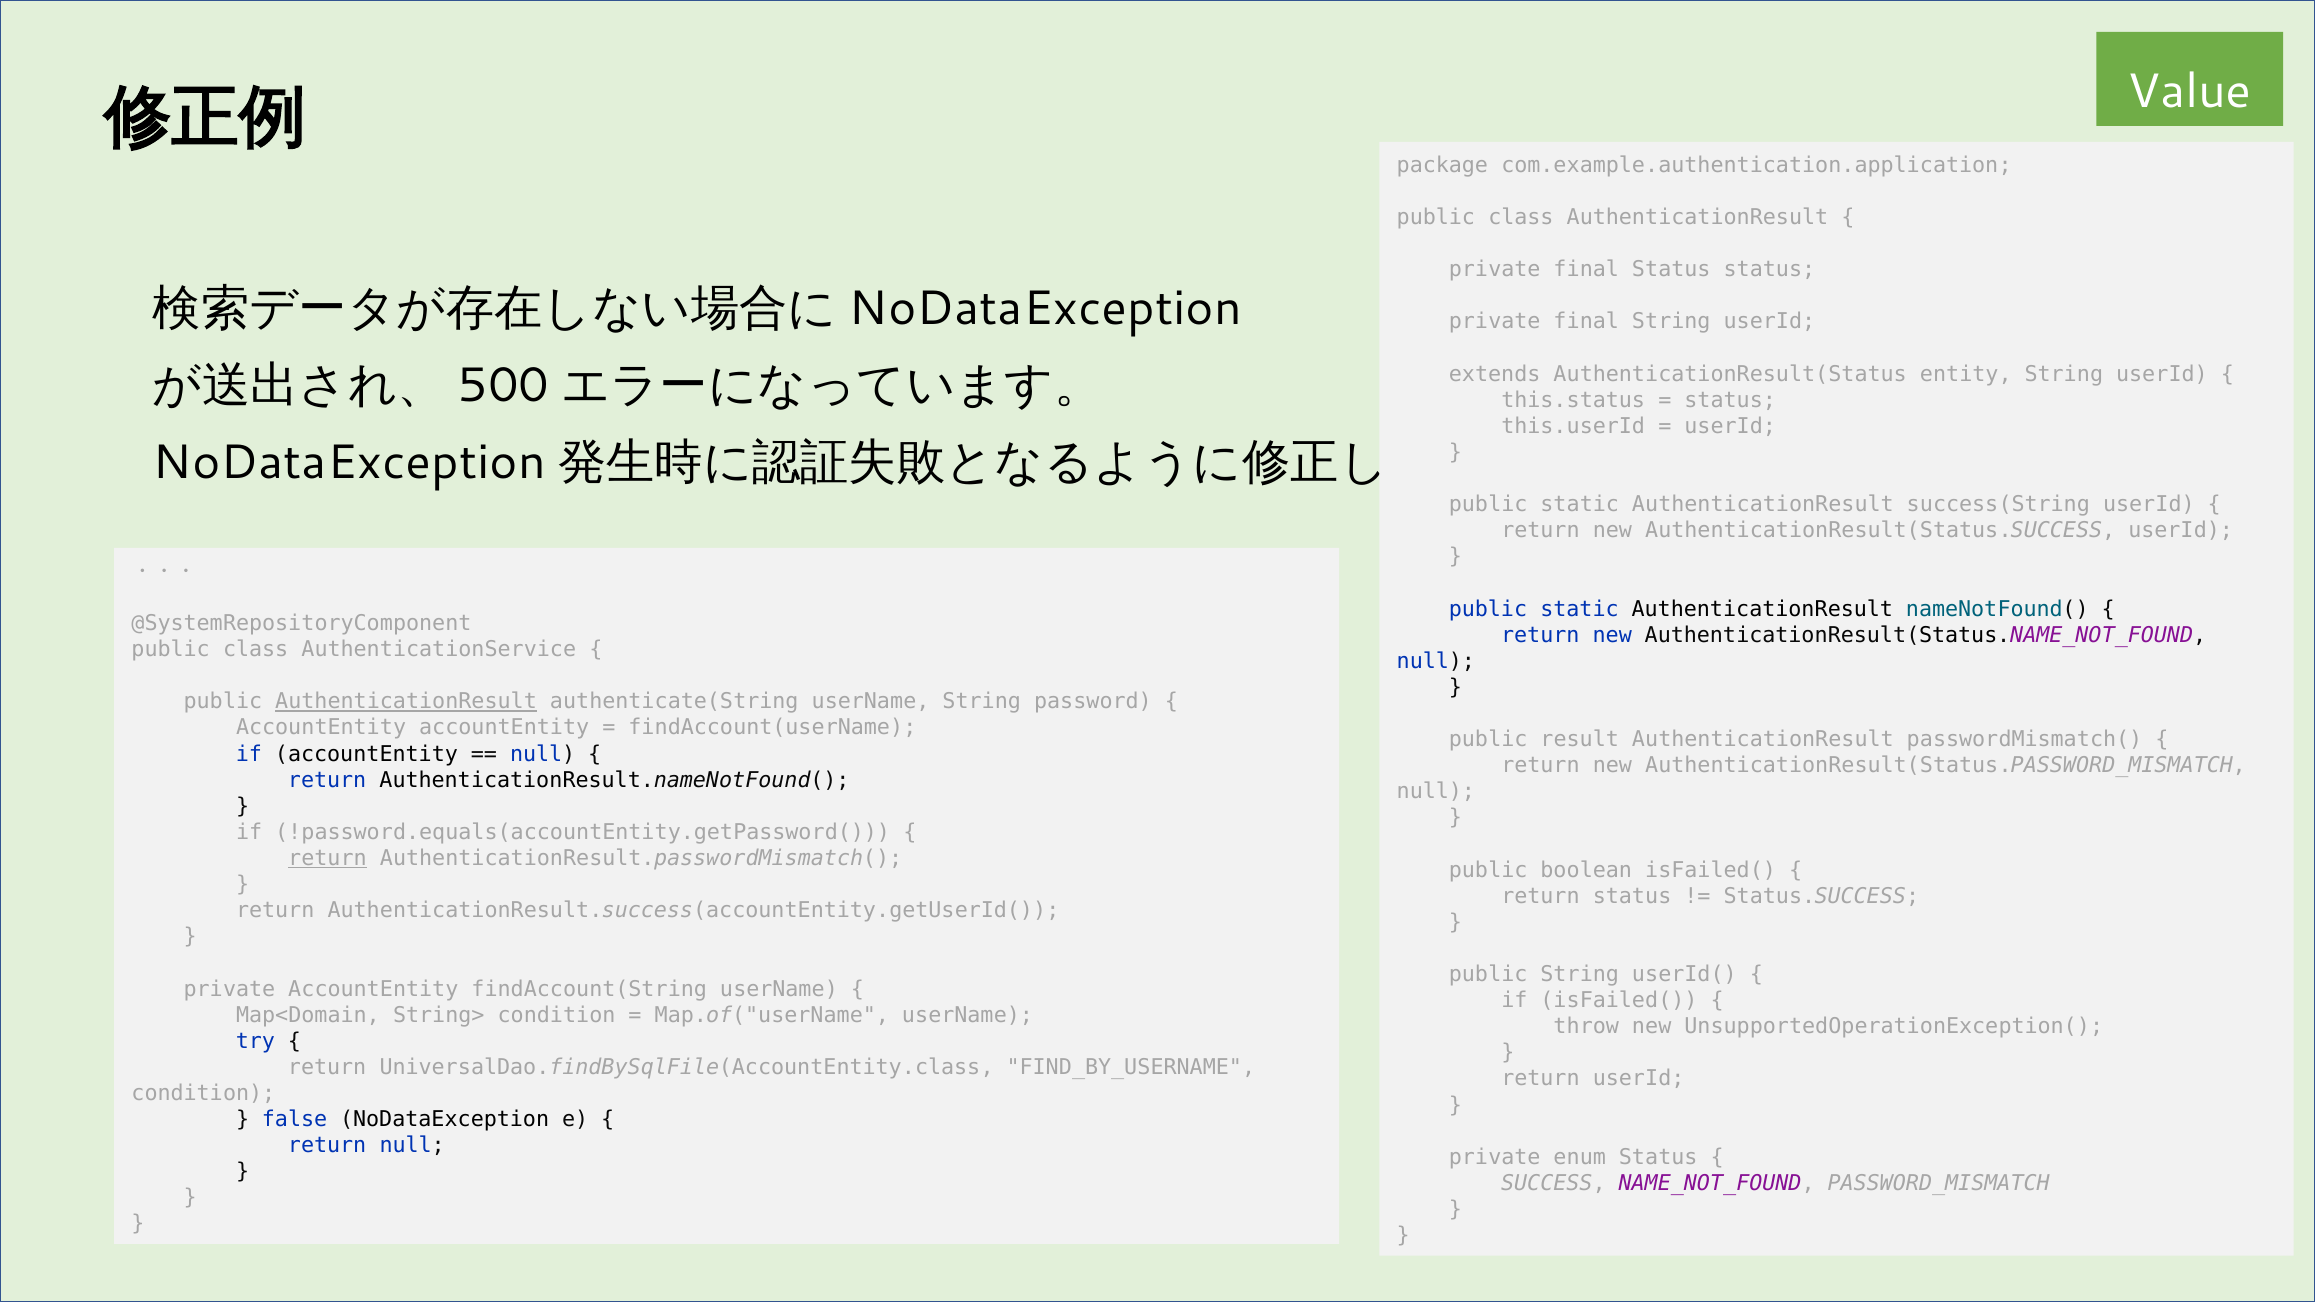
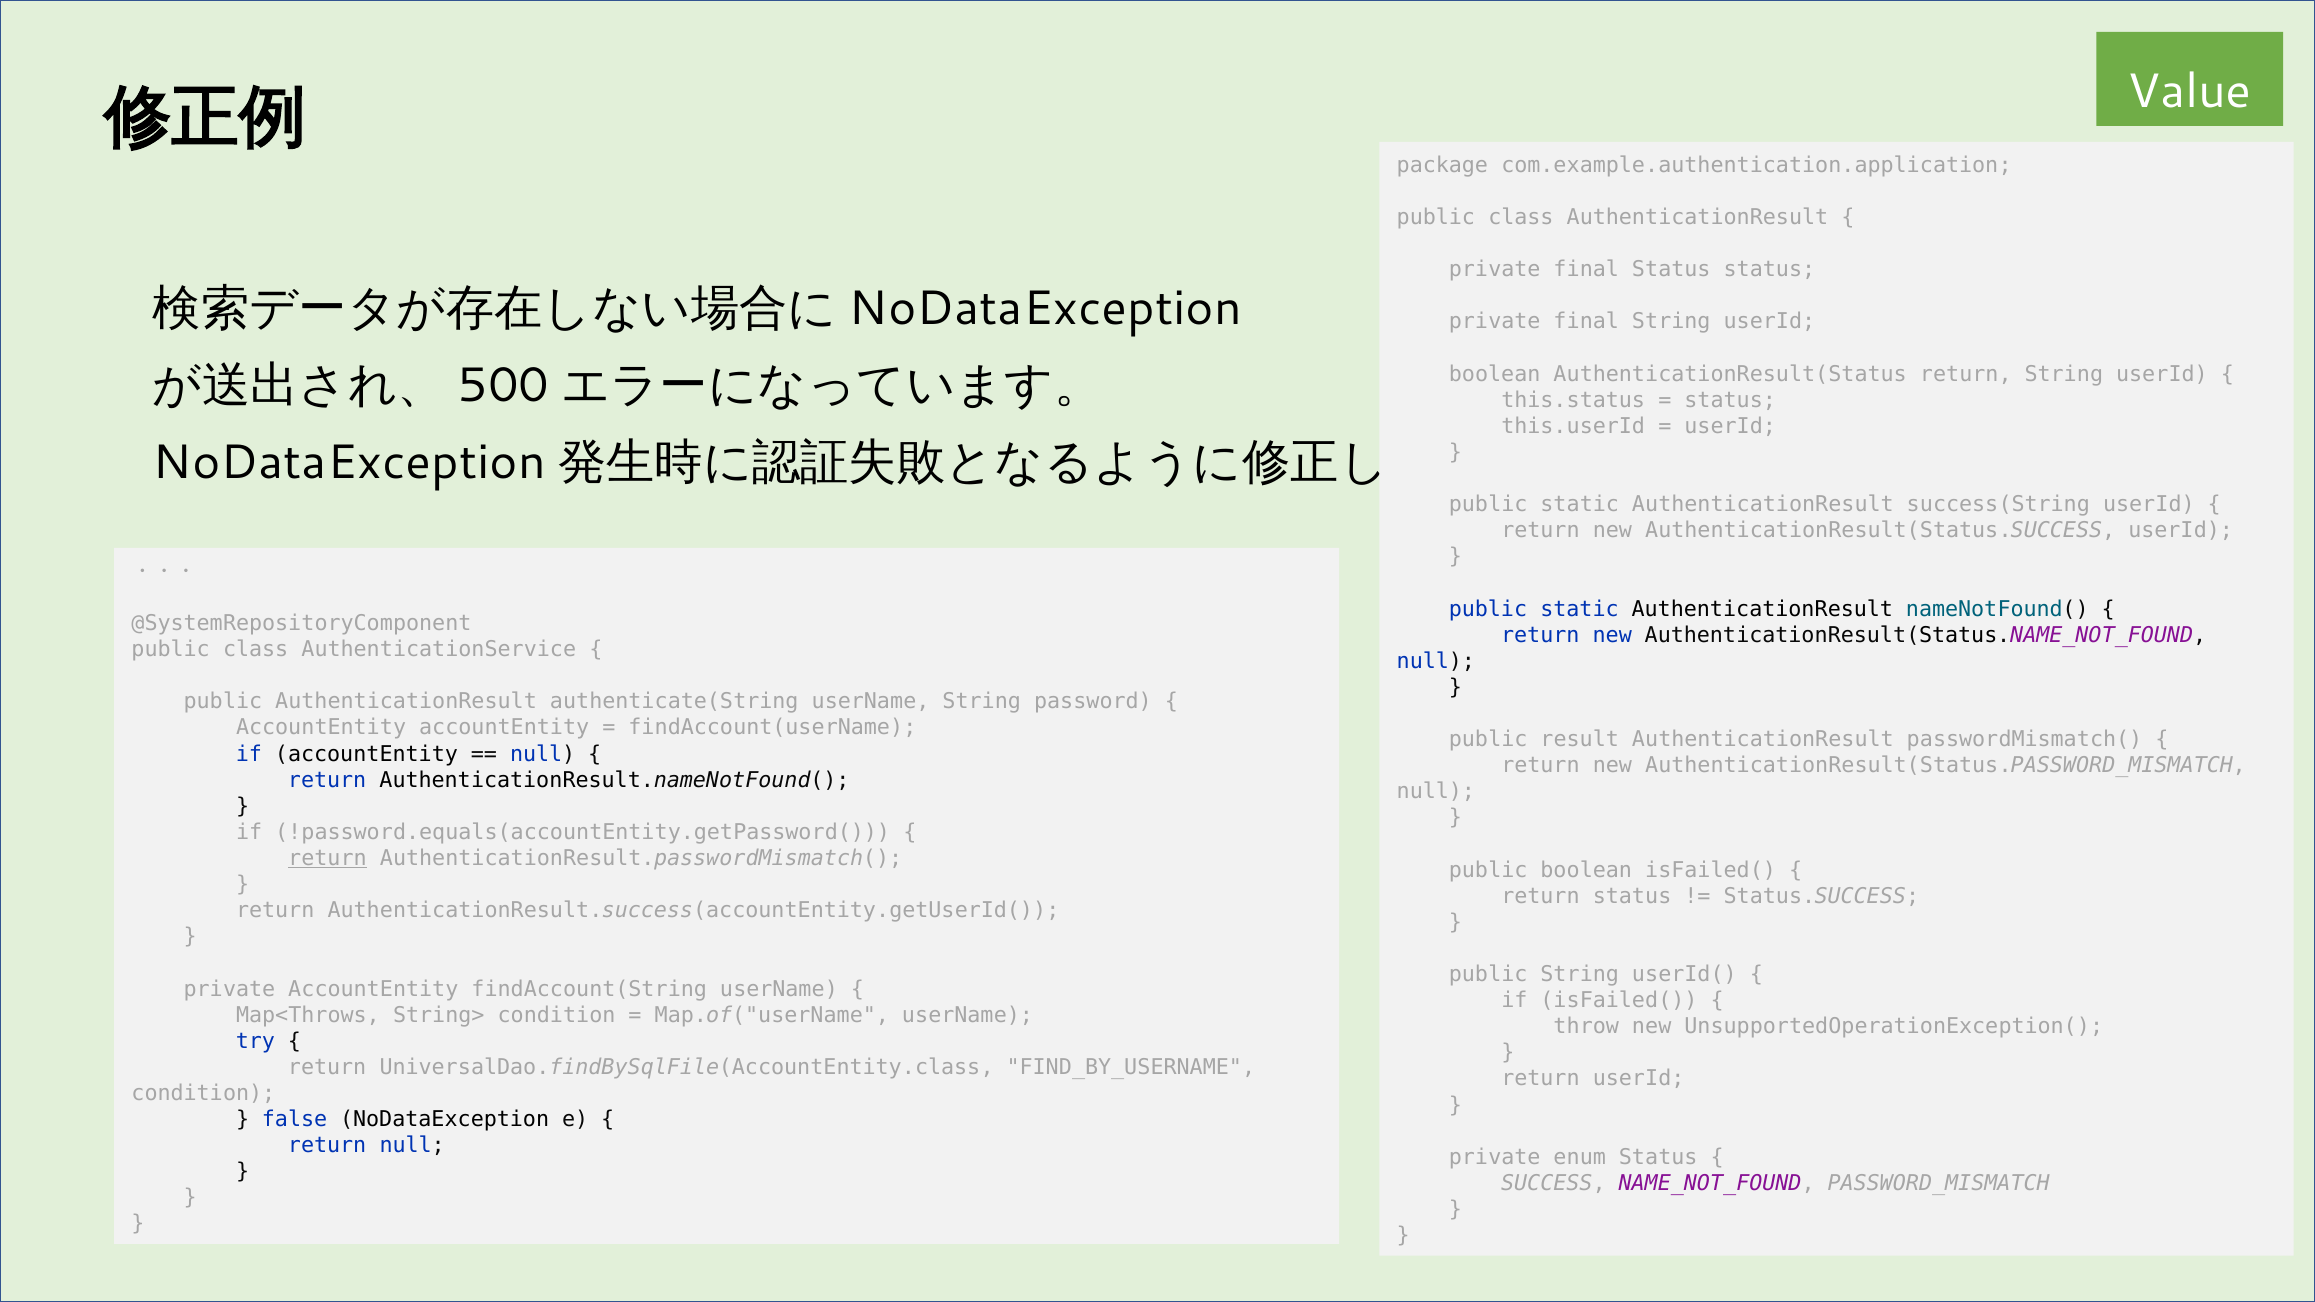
extends: extends -> boolean (1495, 374)
AuthenticationResult(Status entity: entity -> return (1966, 374)
AuthenticationResult underline: present -> none (406, 702)
Map<Domain: Map<Domain -> Map<Throws (308, 1015)
